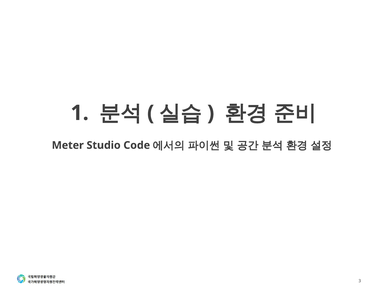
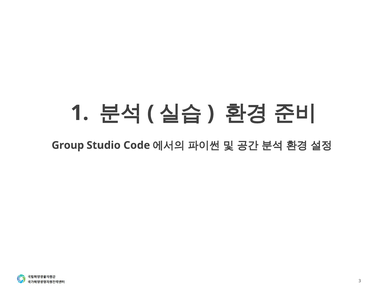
Meter: Meter -> Group (68, 145)
